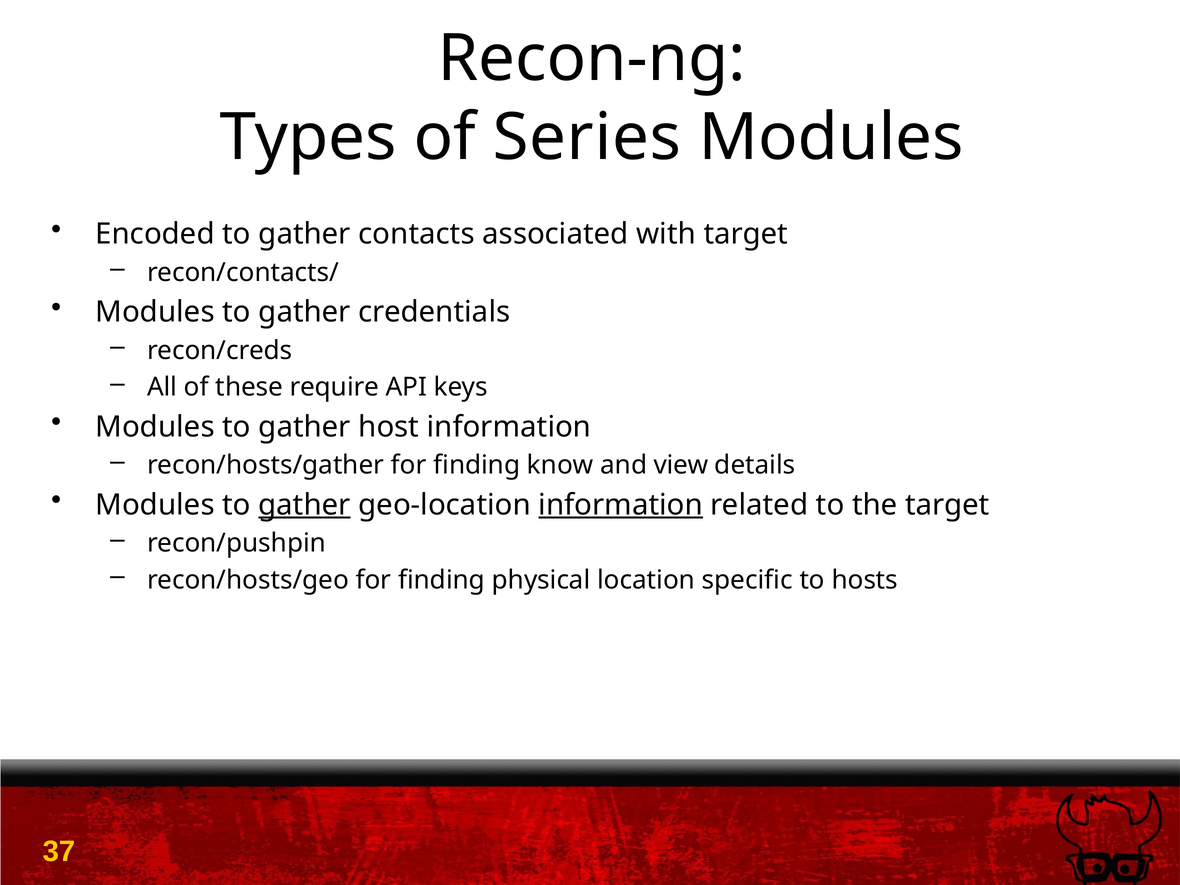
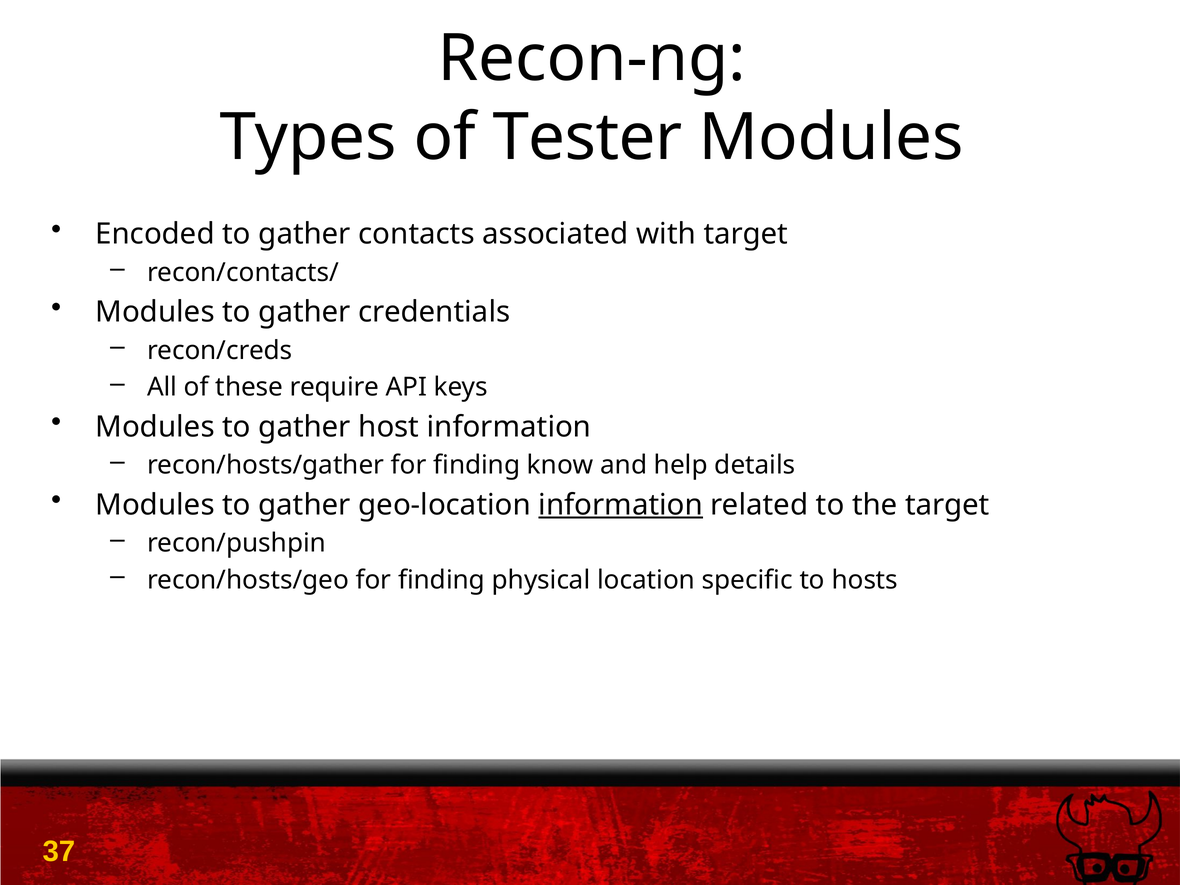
Series: Series -> Tester (587, 137)
view: view -> help (681, 465)
gather underline: present -> none (304, 505)
